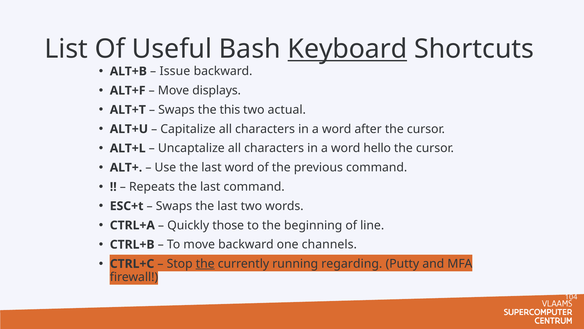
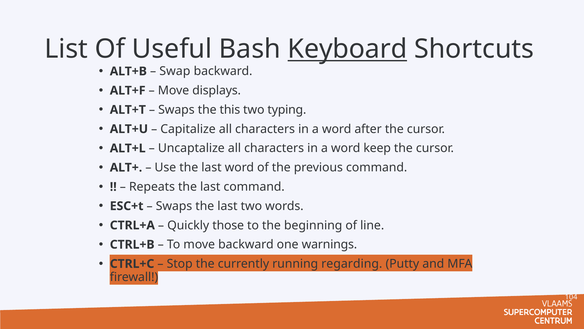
Issue: Issue -> Swap (175, 71)
actual: actual -> typing (287, 110)
hello: hello -> keep (377, 148)
channels: channels -> warnings (329, 244)
the underline: present -> none (205, 263)
